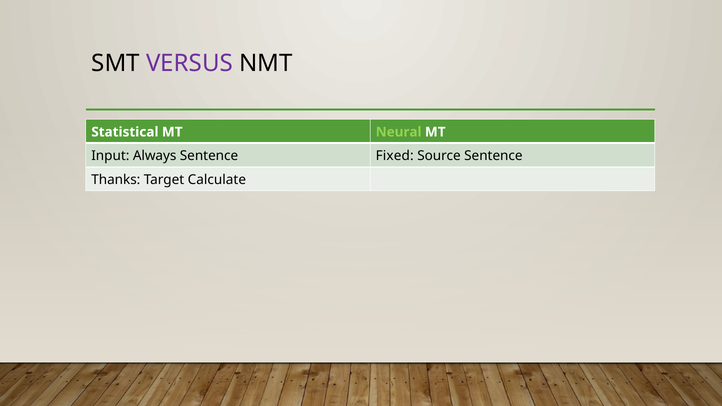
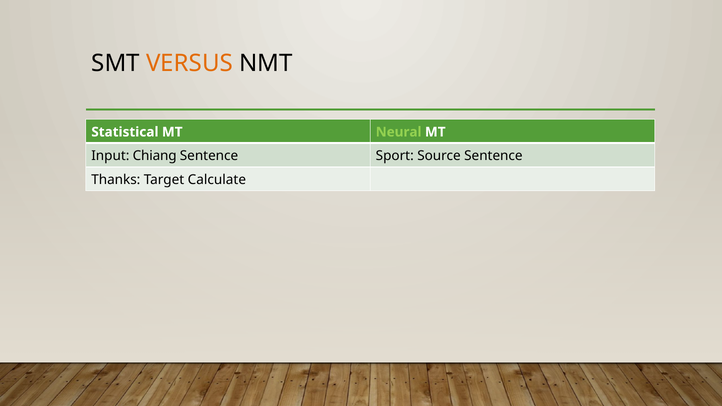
VERSUS colour: purple -> orange (189, 63)
Always: Always -> Chiang (155, 156)
Fixed: Fixed -> Sport (395, 156)
